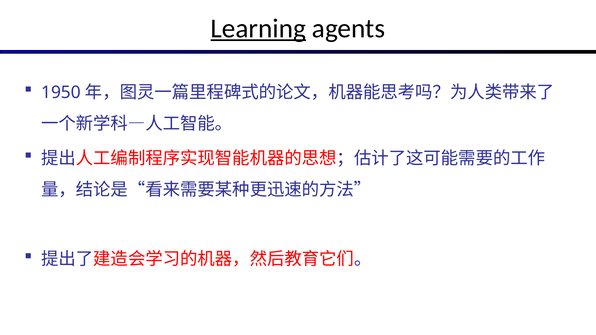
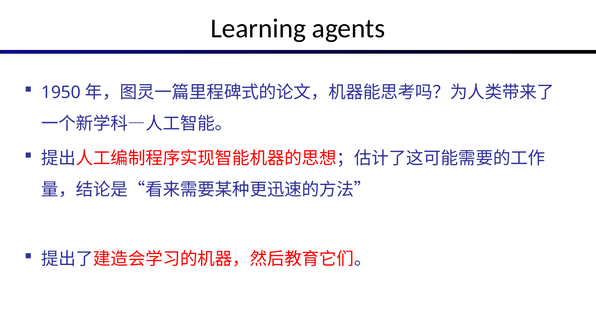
Learning underline: present -> none (258, 29)
